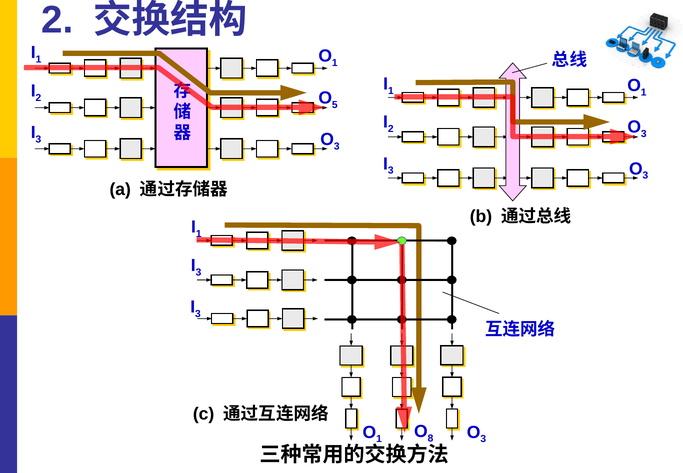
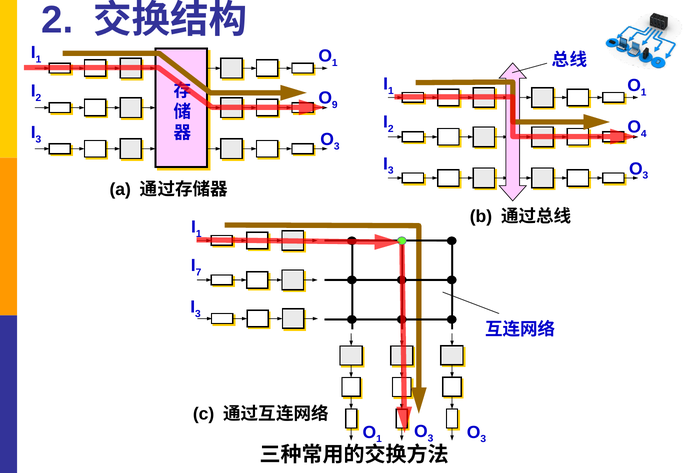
5: 5 -> 9 (335, 105)
3: 3 -> 4 (644, 134)
3: 3 -> 7 (199, 272)
8: 8 -> 3 (430, 438)
